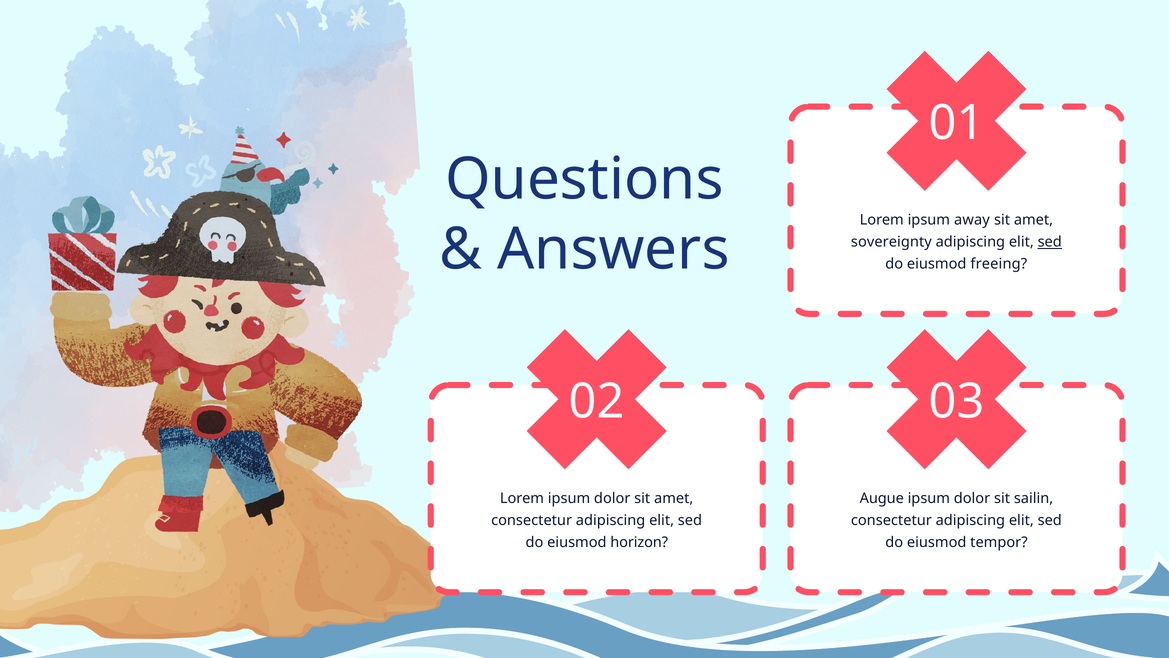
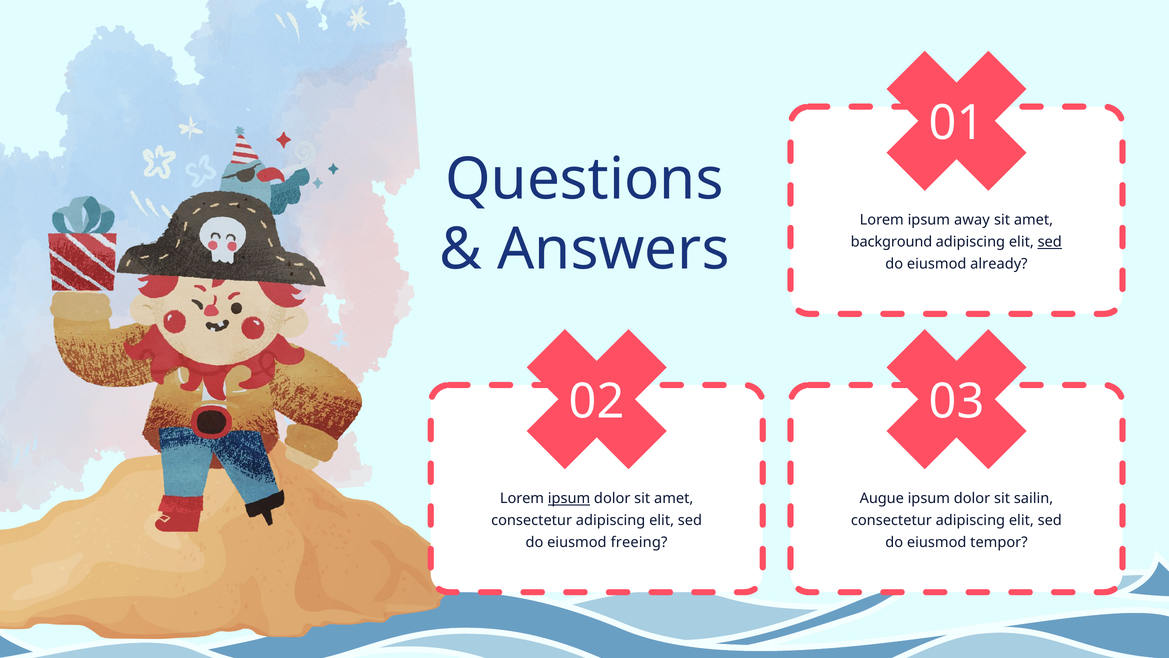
sovereignty: sovereignty -> background (891, 242)
freeing: freeing -> already (999, 264)
ipsum underline: none -> present (569, 498)
horizon: horizon -> freeing (639, 542)
